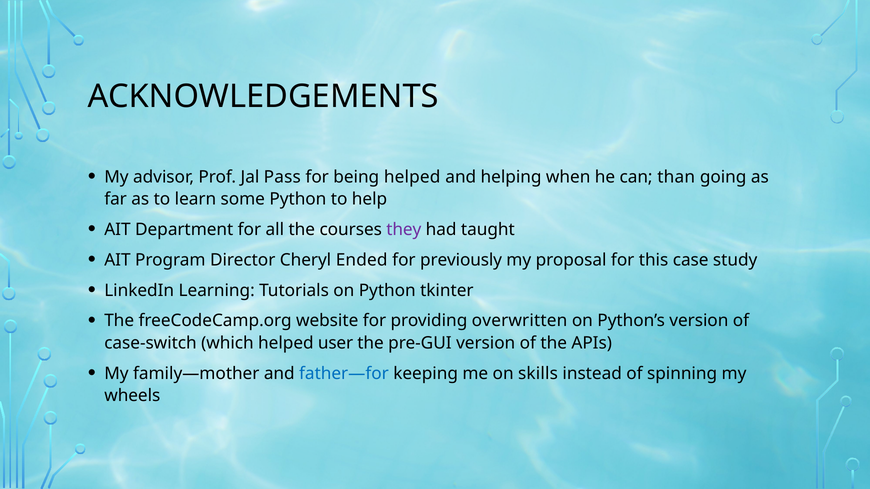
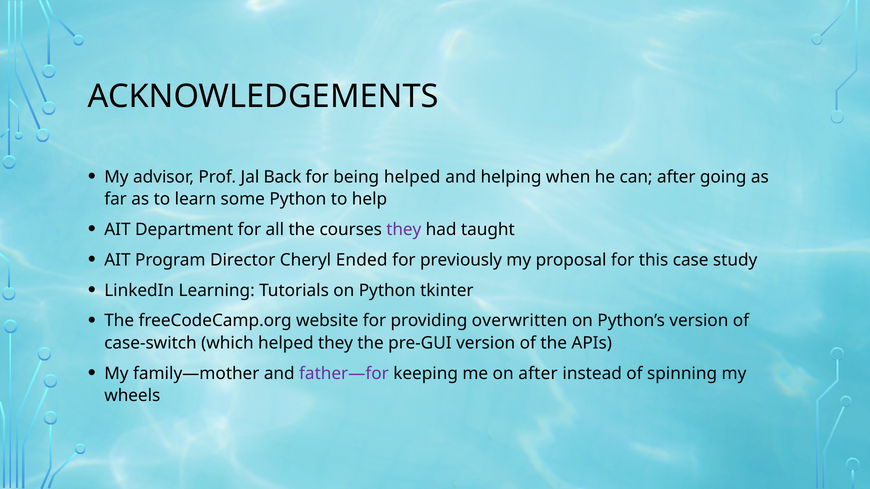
Pass: Pass -> Back (282, 177)
can than: than -> after (676, 177)
helped user: user -> they (336, 343)
father—for colour: blue -> purple (344, 374)
on skills: skills -> after (538, 374)
